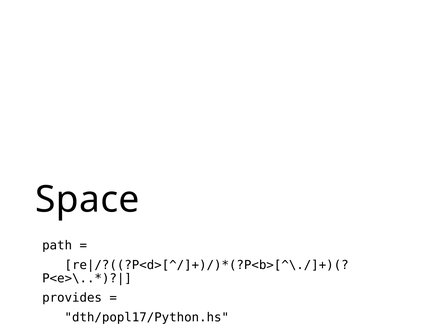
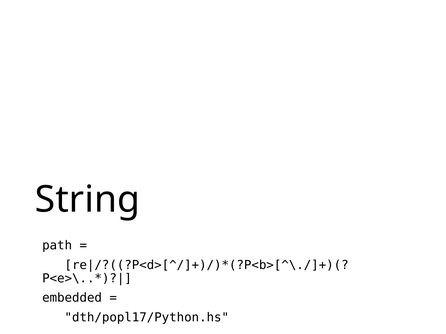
Space: Space -> String (87, 200)
provides: provides -> embedded (72, 298)
